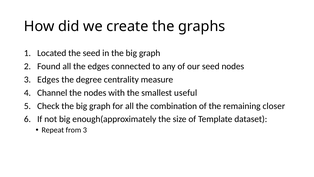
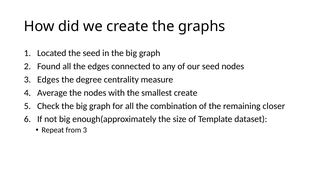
Channel: Channel -> Average (52, 93)
smallest useful: useful -> create (186, 93)
